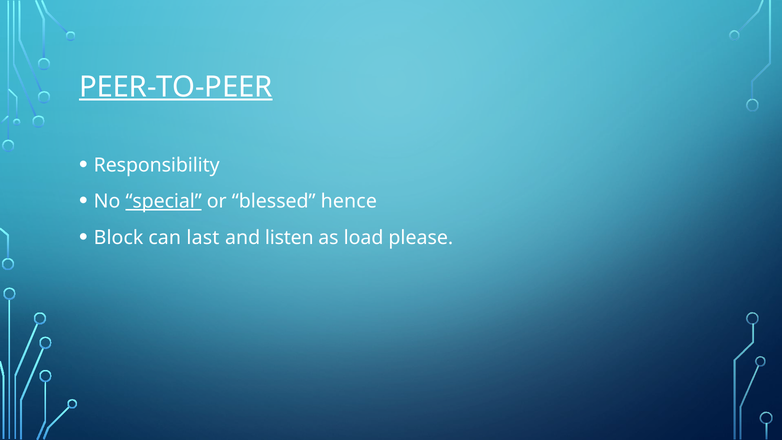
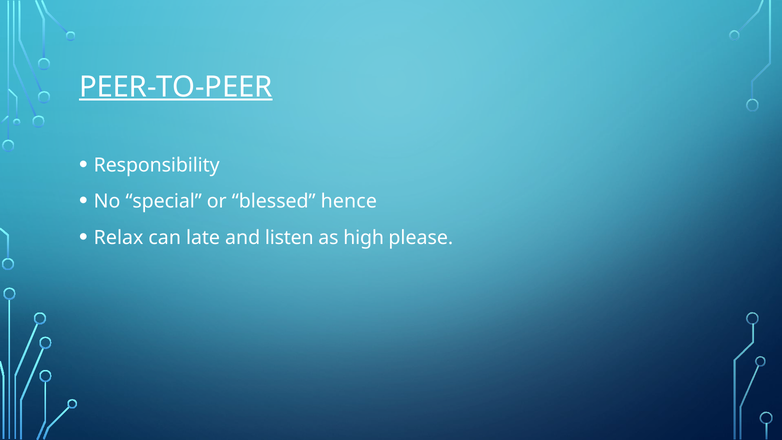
special underline: present -> none (164, 201)
Block: Block -> Relax (119, 238)
last: last -> late (203, 238)
load: load -> high (364, 238)
